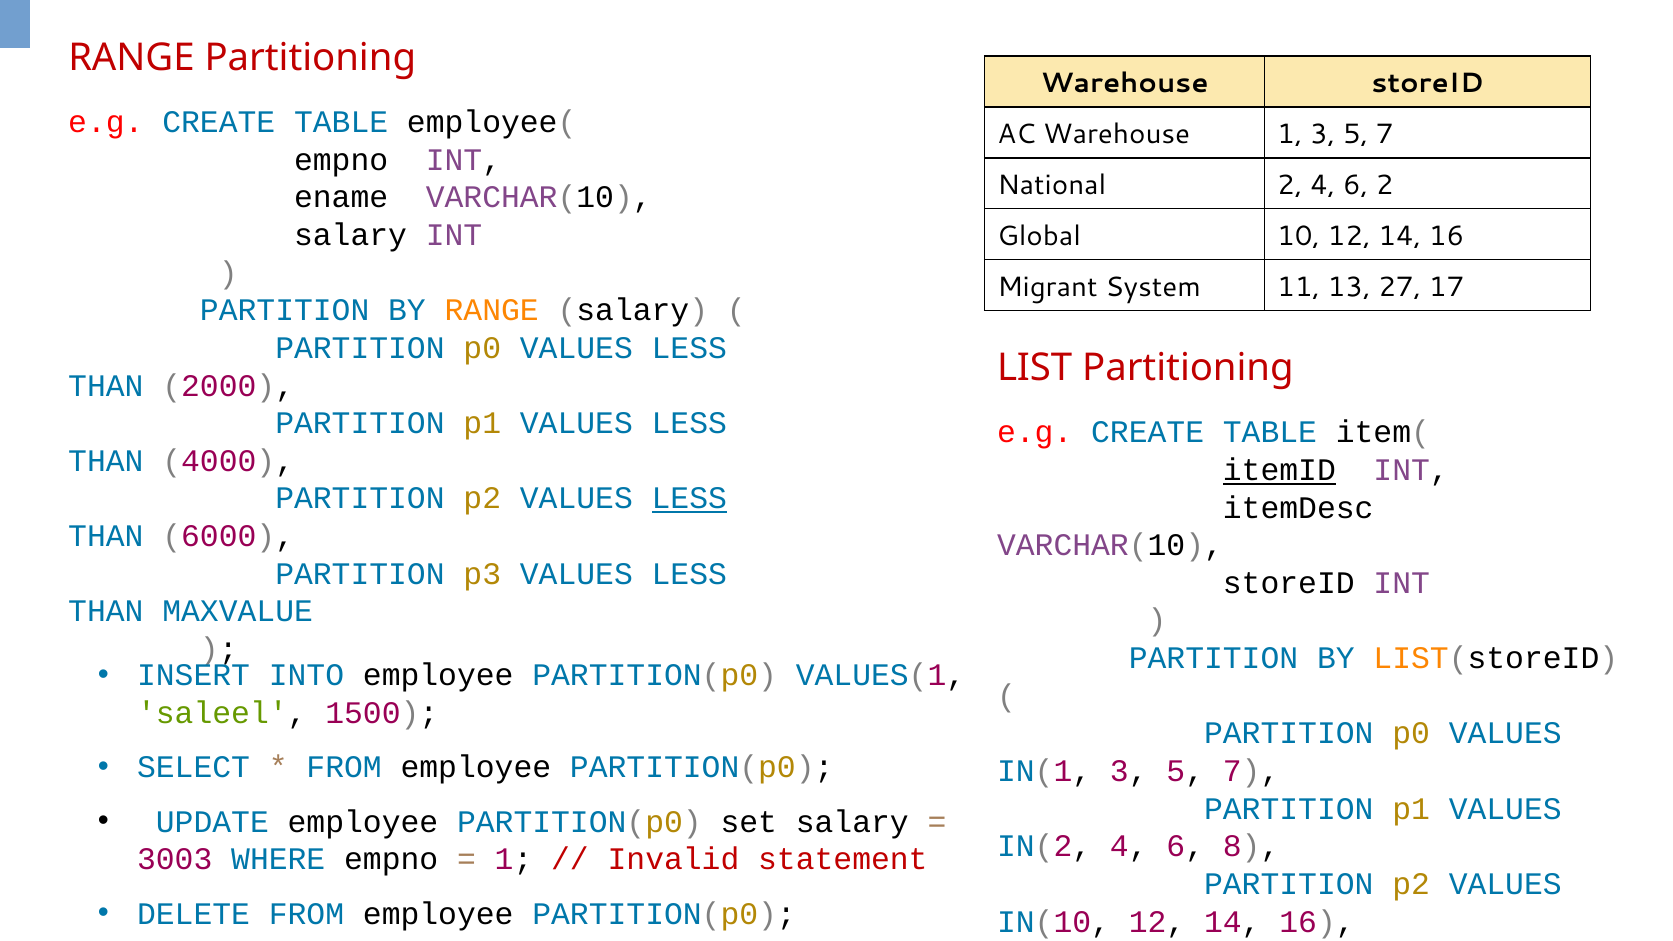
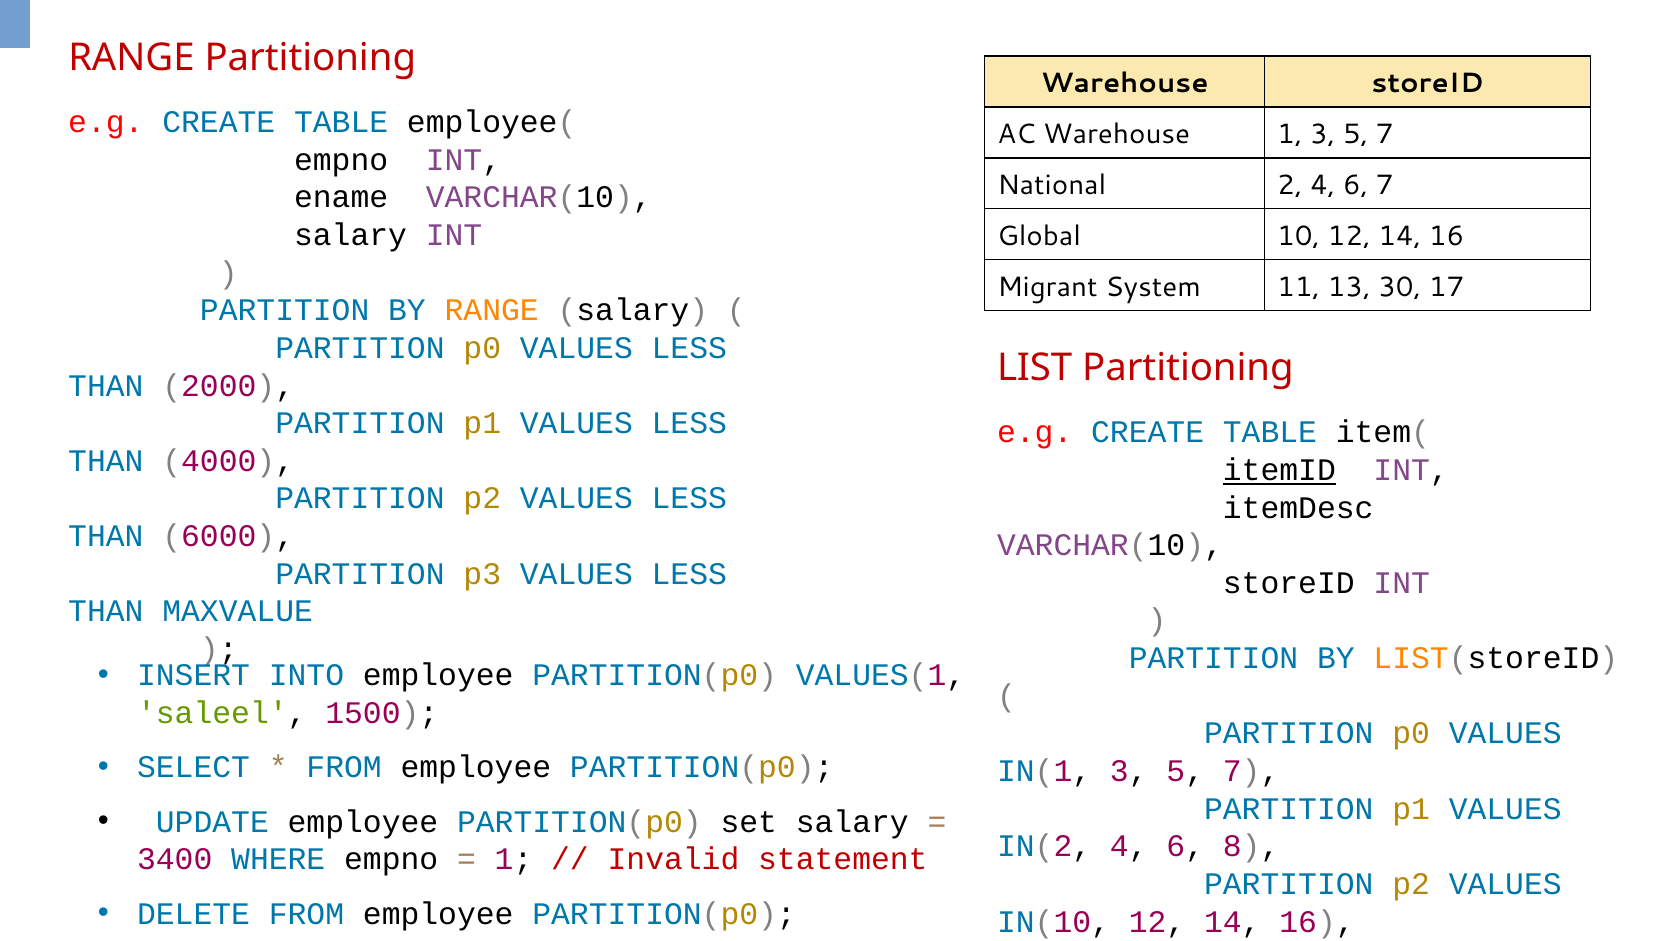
6 2: 2 -> 7 (1385, 185)
27: 27 -> 30 (1400, 287)
LESS underline: present -> none (689, 499)
3003: 3003 -> 3400 (175, 859)
